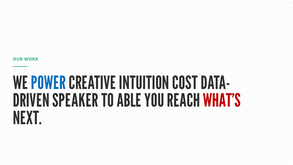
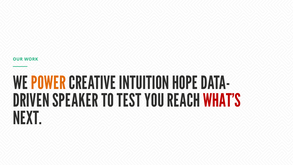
POWER colour: blue -> orange (48, 83)
COST: COST -> HOPE (185, 83)
ABLE: ABLE -> TEST (129, 100)
